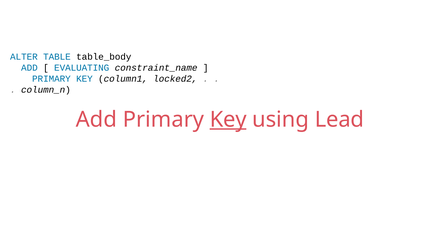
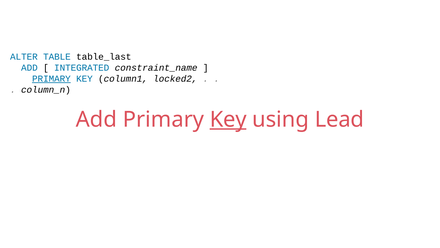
table_body: table_body -> table_last (104, 57)
EVALUATING: EVALUATING -> INTEGRATED (82, 68)
PRIMARY underline: none -> present (51, 79)
